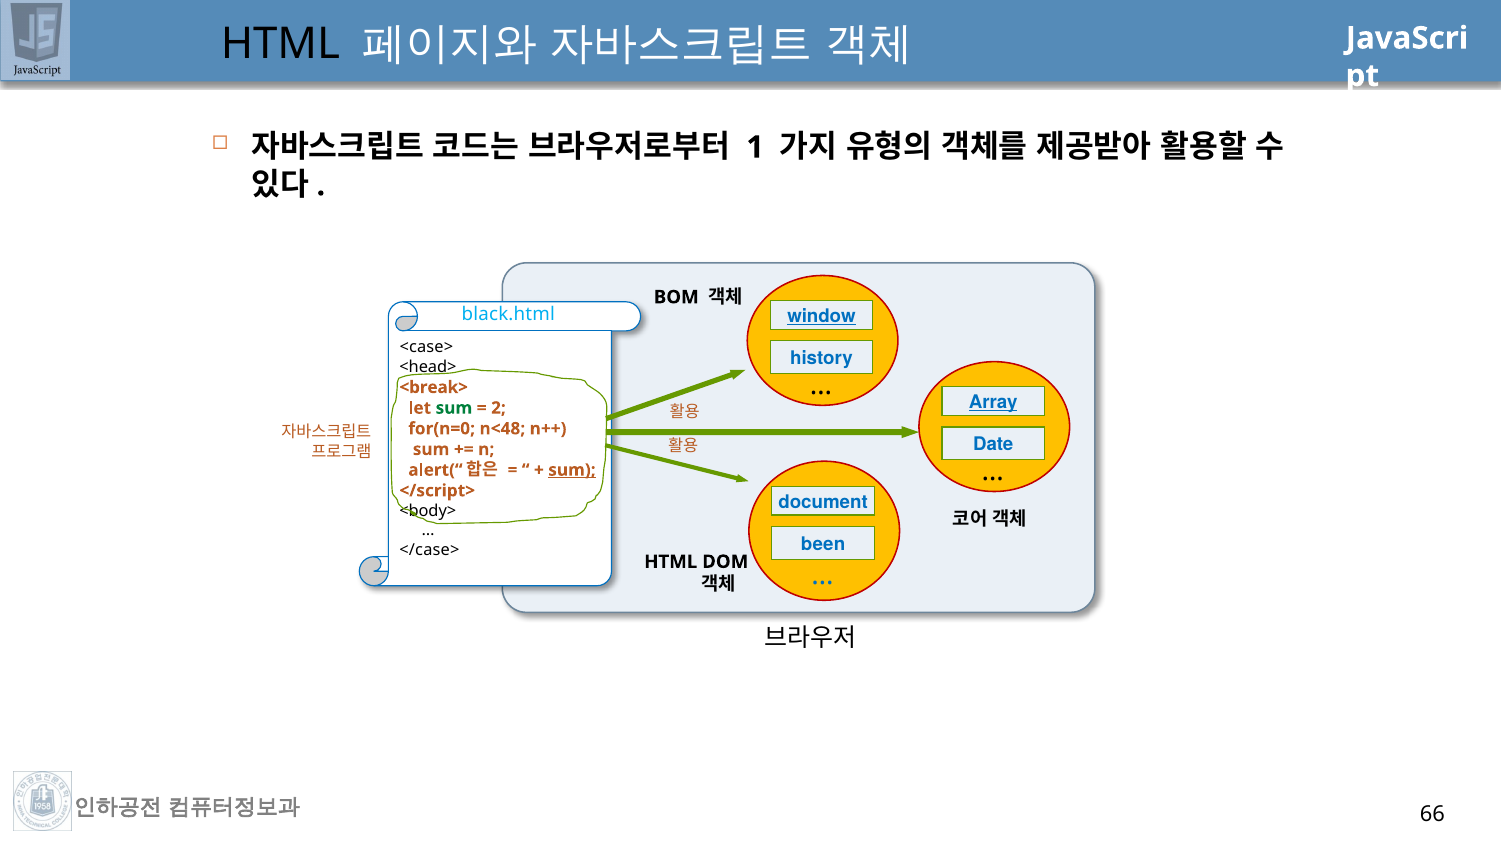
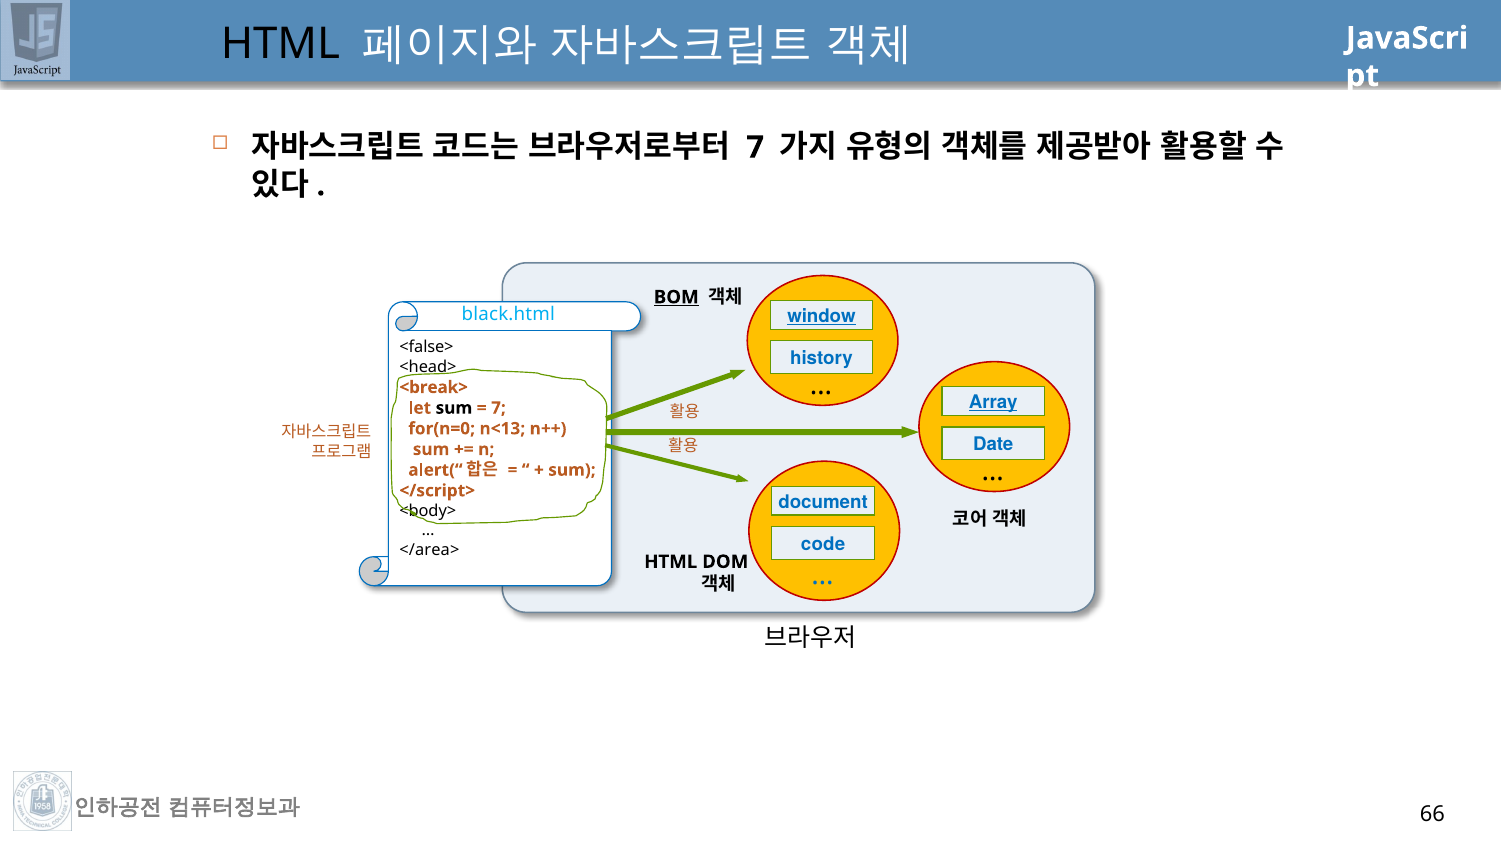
1: 1 -> 7 (755, 147)
BOM underline: none -> present (676, 297)
<case>: <case> -> <false> (427, 347)
sum colour: green -> black (454, 408)
2: 2 -> 7 (498, 408)
n<48: n<48 -> n<13 (502, 428)
sum underline: present -> none (572, 470)
been: been -> code (823, 544)
</case>: </case> -> </area> (429, 550)
